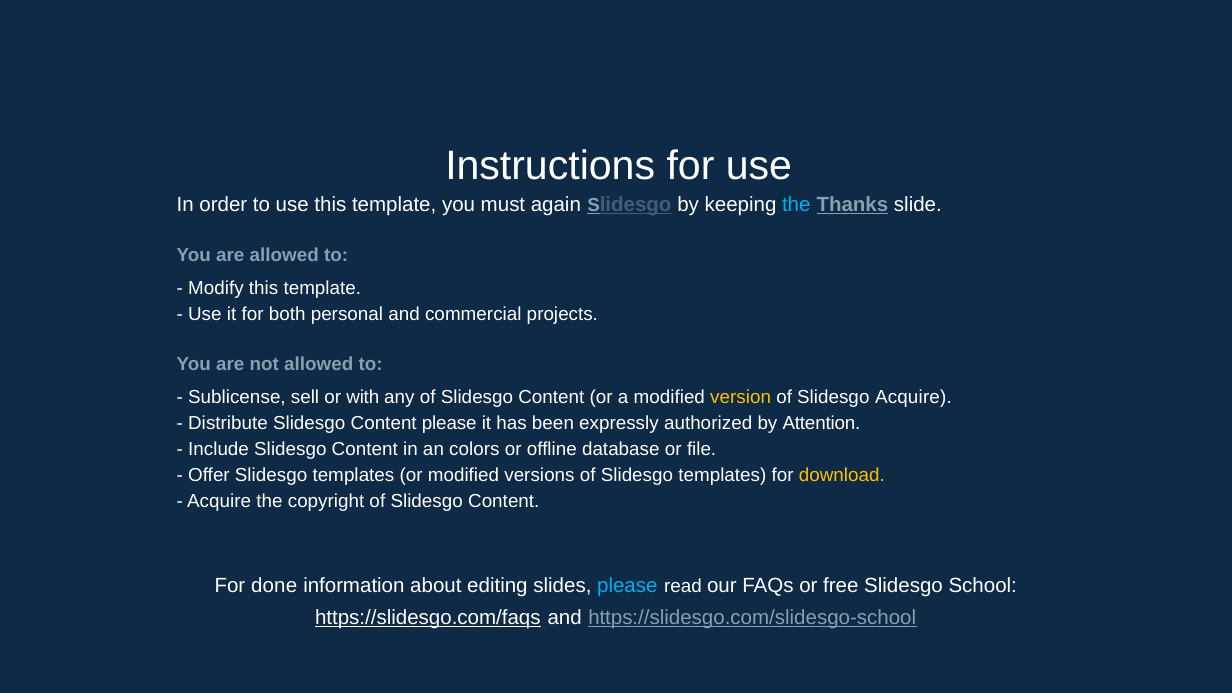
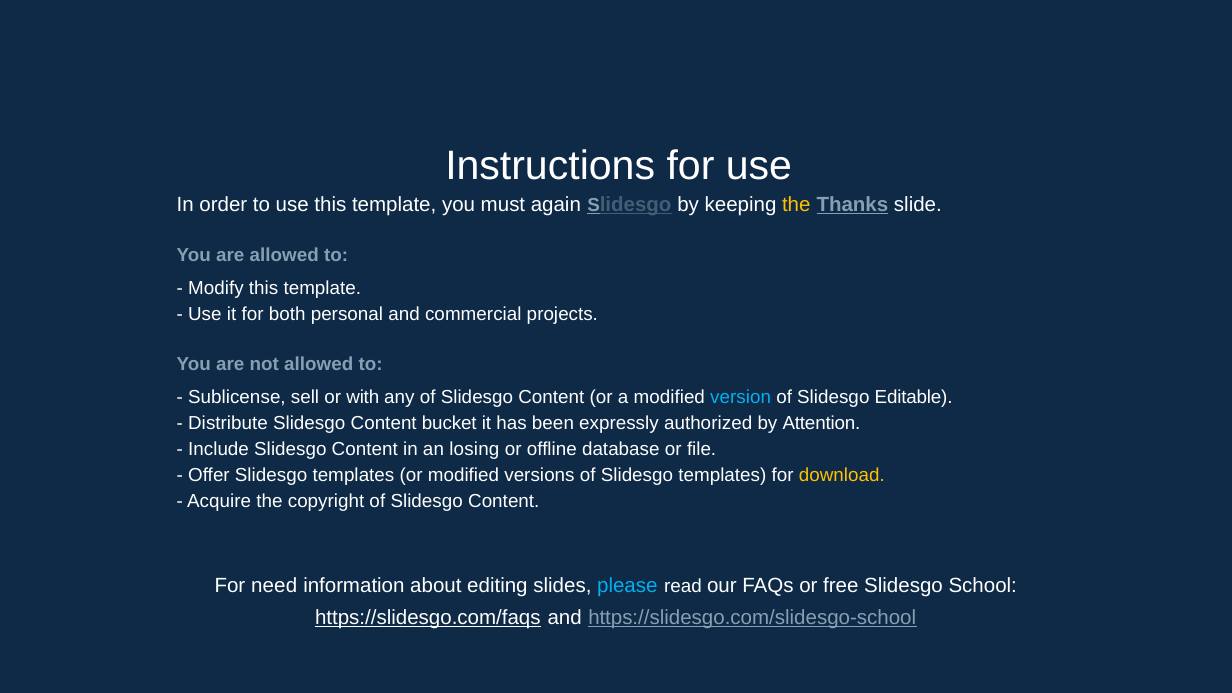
the colour: light blue -> yellow (796, 205)
version colour: yellow -> light blue (741, 397)
Slidesgo Acquire: Acquire -> Editable (914, 397)
Content please: please -> bucket (449, 423)
colors: colors -> losing (474, 449)
done: done -> need (274, 585)
